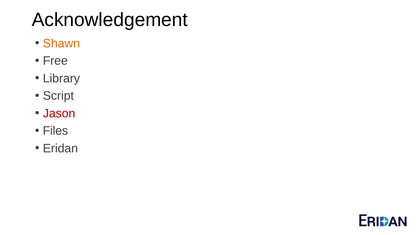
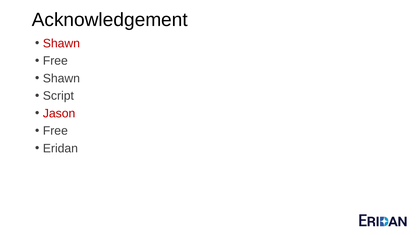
Shawn colour: orange -> red (61, 43)
Library: Library -> Shawn (61, 78)
Files: Files -> Free (55, 131)
